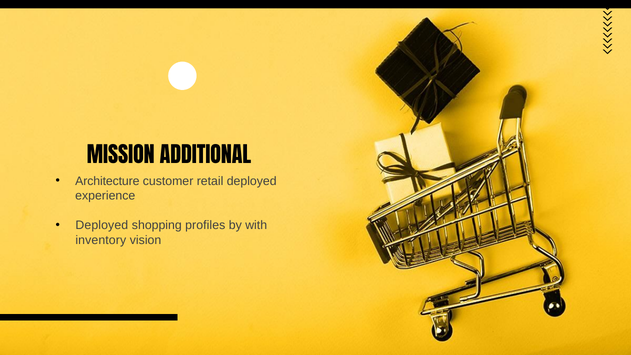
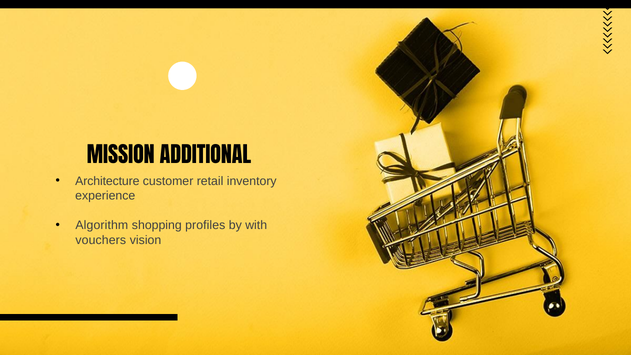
retail deployed: deployed -> inventory (252, 181)
Deployed: Deployed -> Algorithm (102, 225)
inventory: inventory -> vouchers (101, 240)
